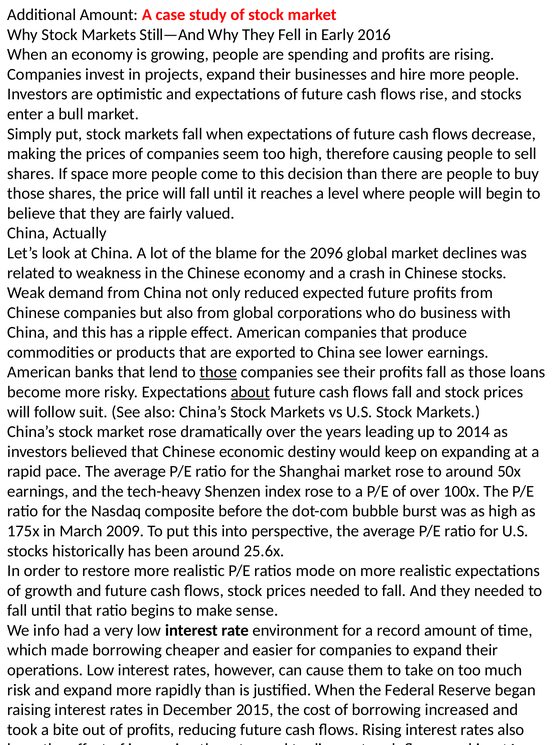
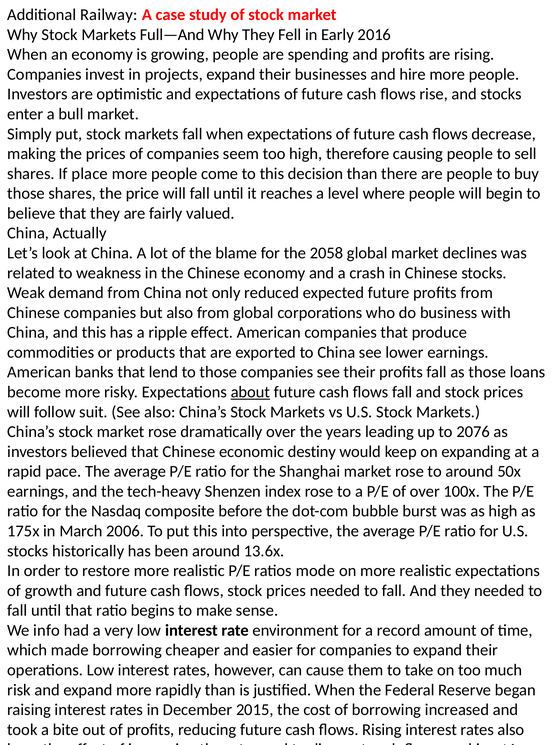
Additional Amount: Amount -> Railway (109, 15)
Still—And: Still—And -> Full—And (172, 35)
space: space -> place (90, 174)
2096: 2096 -> 2058 (327, 253)
those underline: present -> none (218, 372)
2014: 2014 -> 2076 (473, 432)
2009: 2009 -> 2006 (125, 531)
25.6x: 25.6x -> 13.6x (264, 551)
